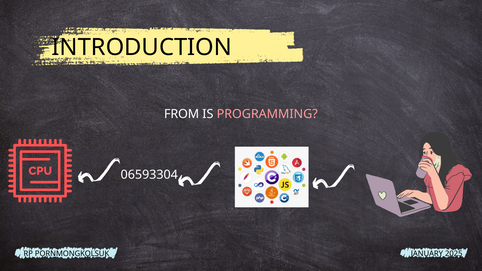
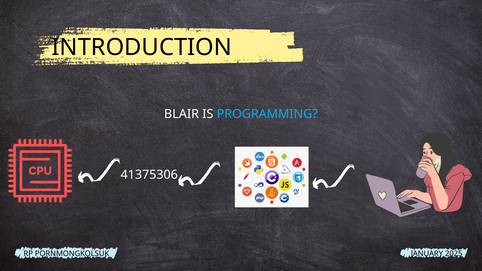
FROM: FROM -> BLAIR (182, 114)
PROGRAMMING colour: pink -> light blue (267, 114)
06593304: 06593304 -> 41375306 (149, 175)
